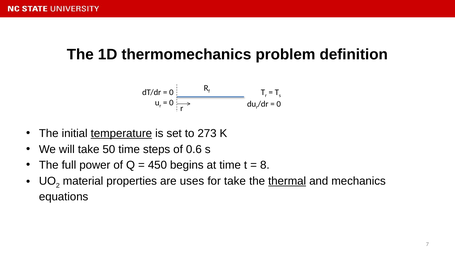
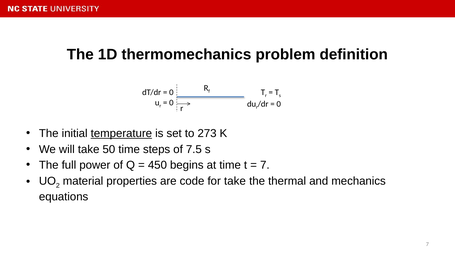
0.6: 0.6 -> 7.5 (194, 149)
8: 8 -> 7 (265, 165)
uses: uses -> code (192, 181)
thermal underline: present -> none (287, 181)
